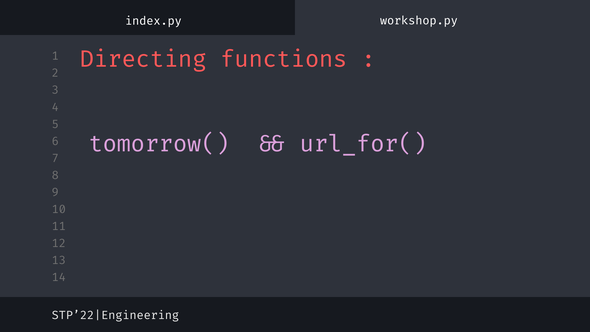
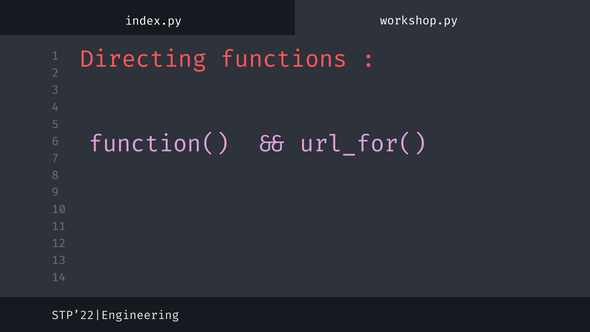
tomorrow(: tomorrow( -> function( (159, 144)
